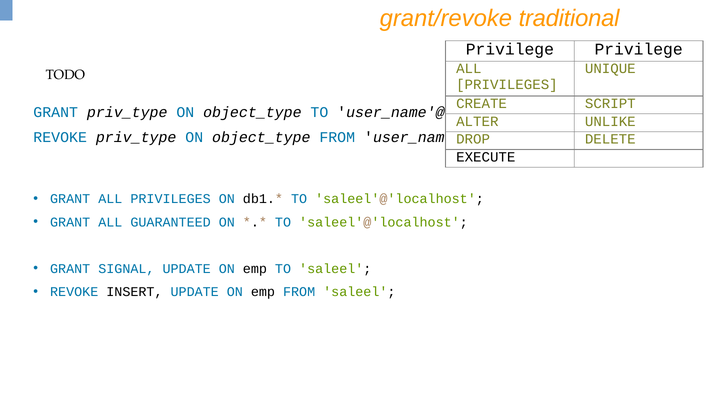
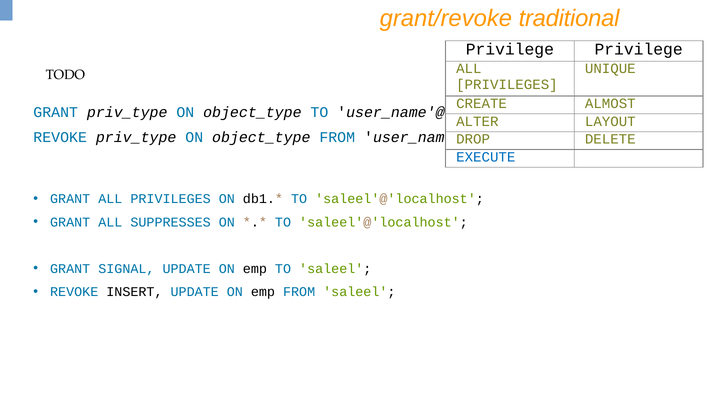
SCRIPT: SCRIPT -> ALMOST (610, 103)
UNLIKE: UNLIKE -> LAYOUT (610, 121)
EXECUTE colour: black -> blue (486, 157)
GUARANTEED: GUARANTEED -> SUPPRESSES (171, 222)
